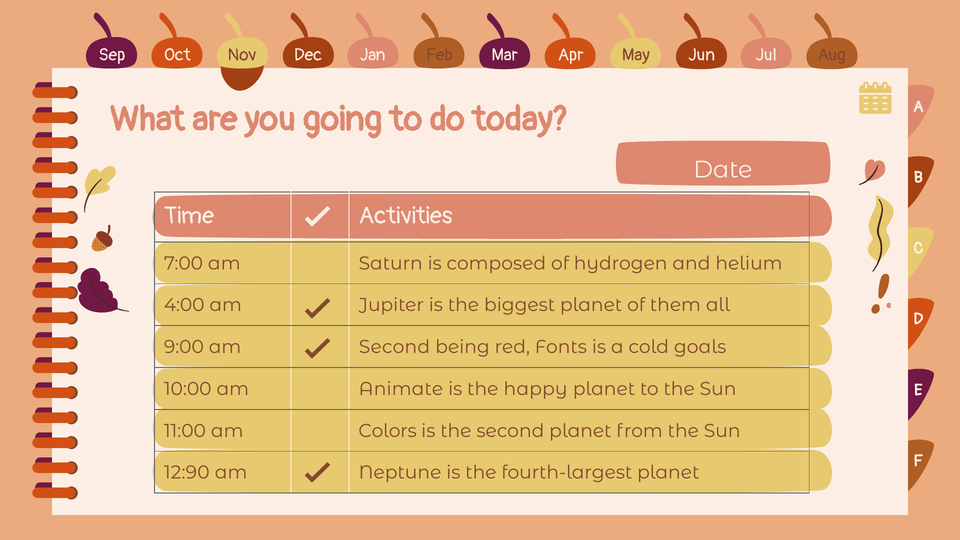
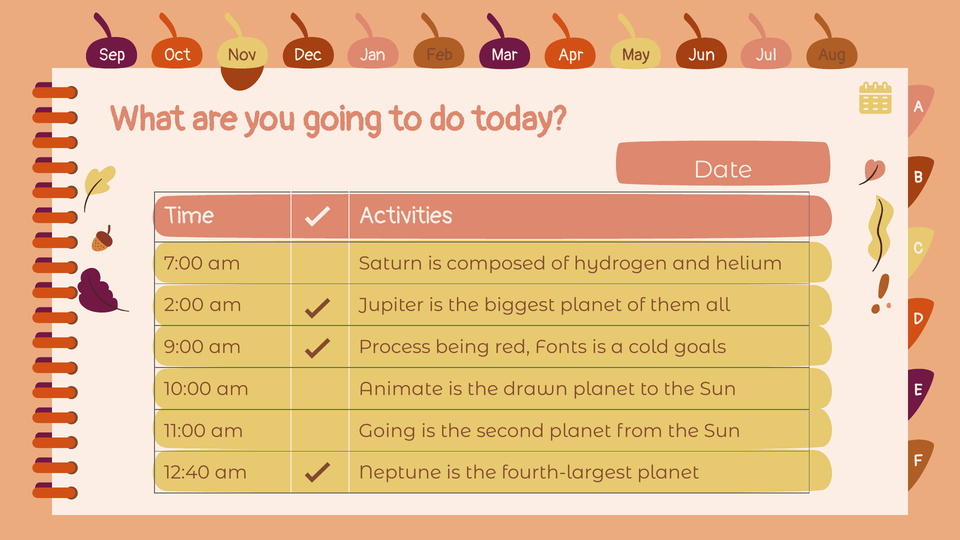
4:00: 4:00 -> 2:00 (184, 305)
am Second: Second -> Process (395, 347)
happy: happy -> drawn (536, 389)
am Colors: Colors -> Going (387, 431)
12:90: 12:90 -> 12:40 (187, 473)
